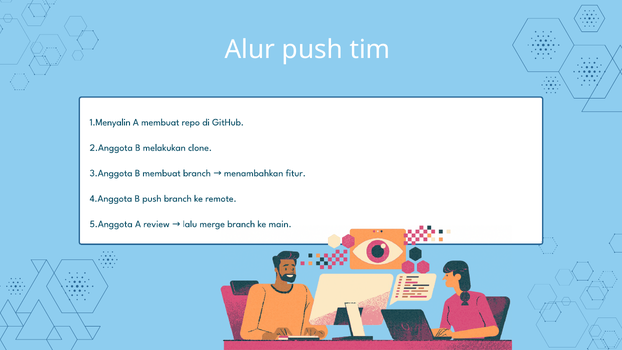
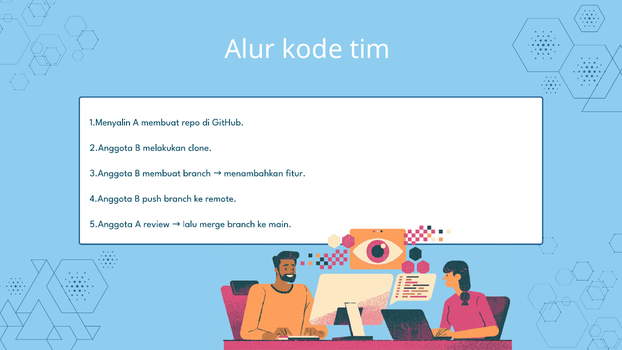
Alur push: push -> kode (312, 50)
